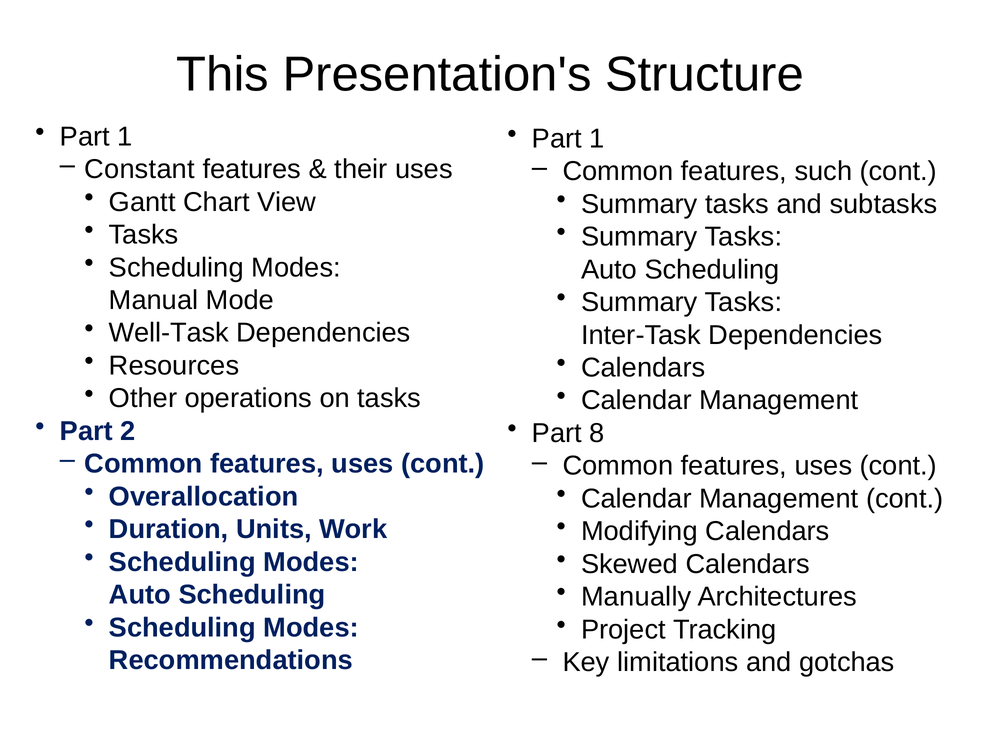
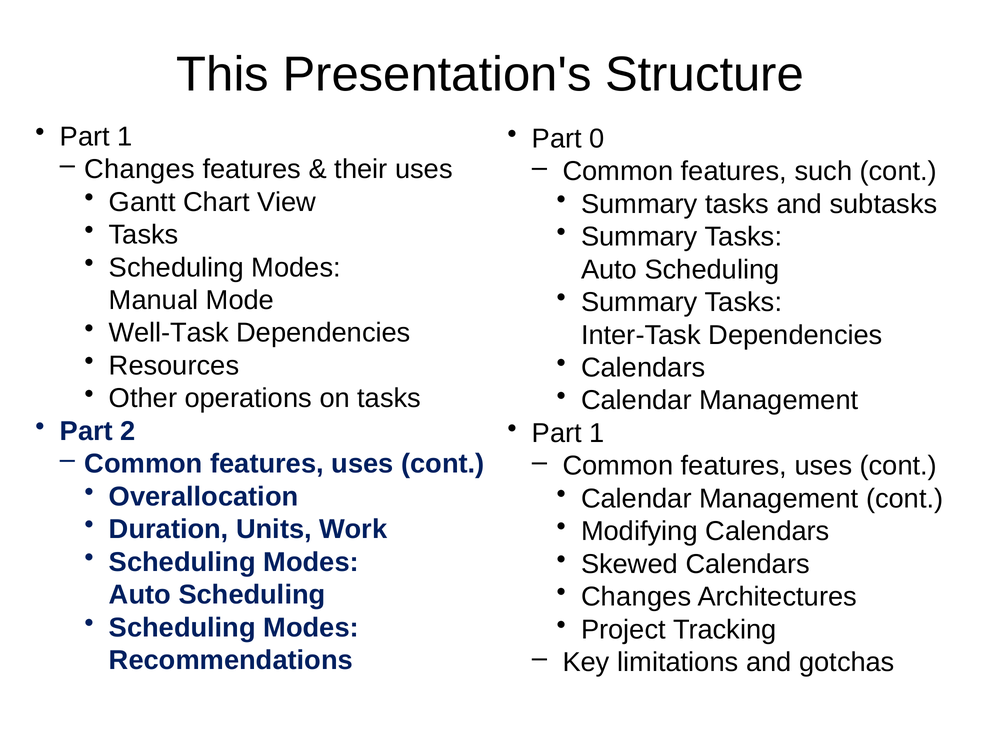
1: 1 -> 0 (597, 139)
Constant: Constant -> Changes (140, 169)
8: 8 -> 1 (597, 433)
Manually: Manually -> Changes (636, 597)
